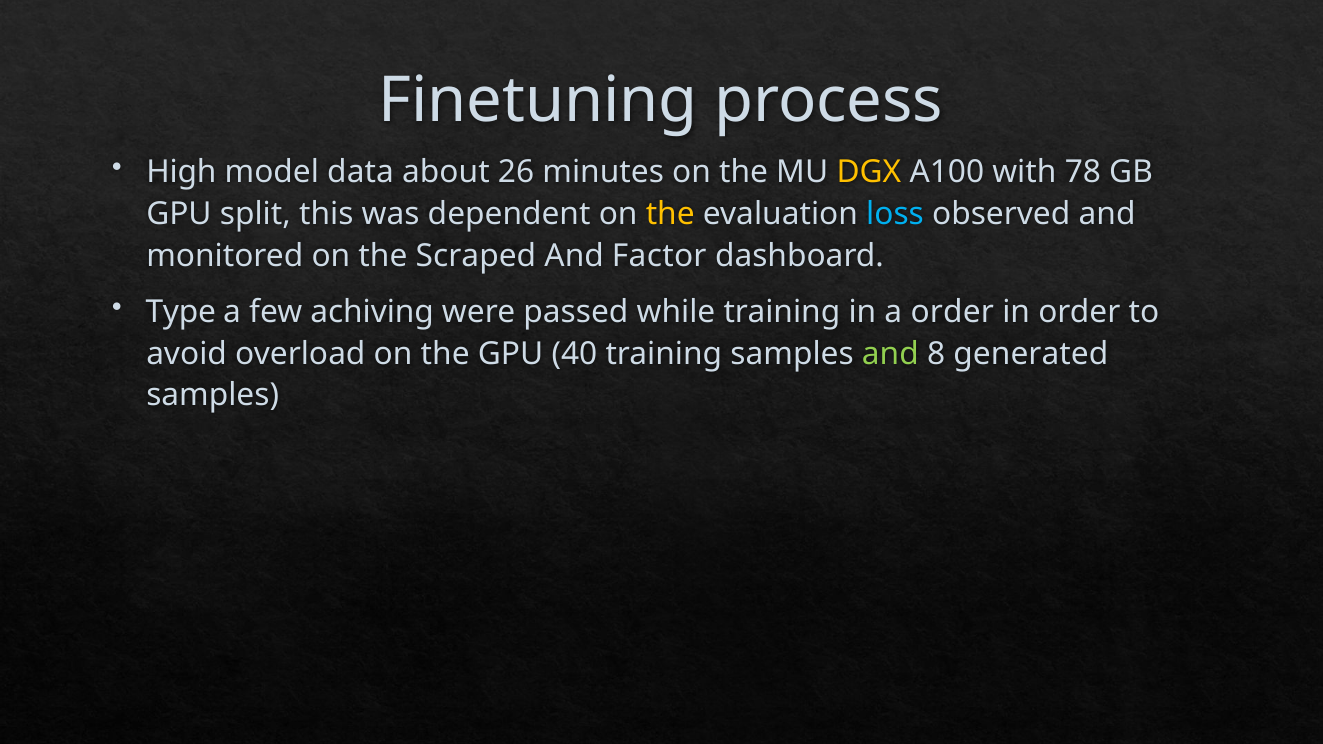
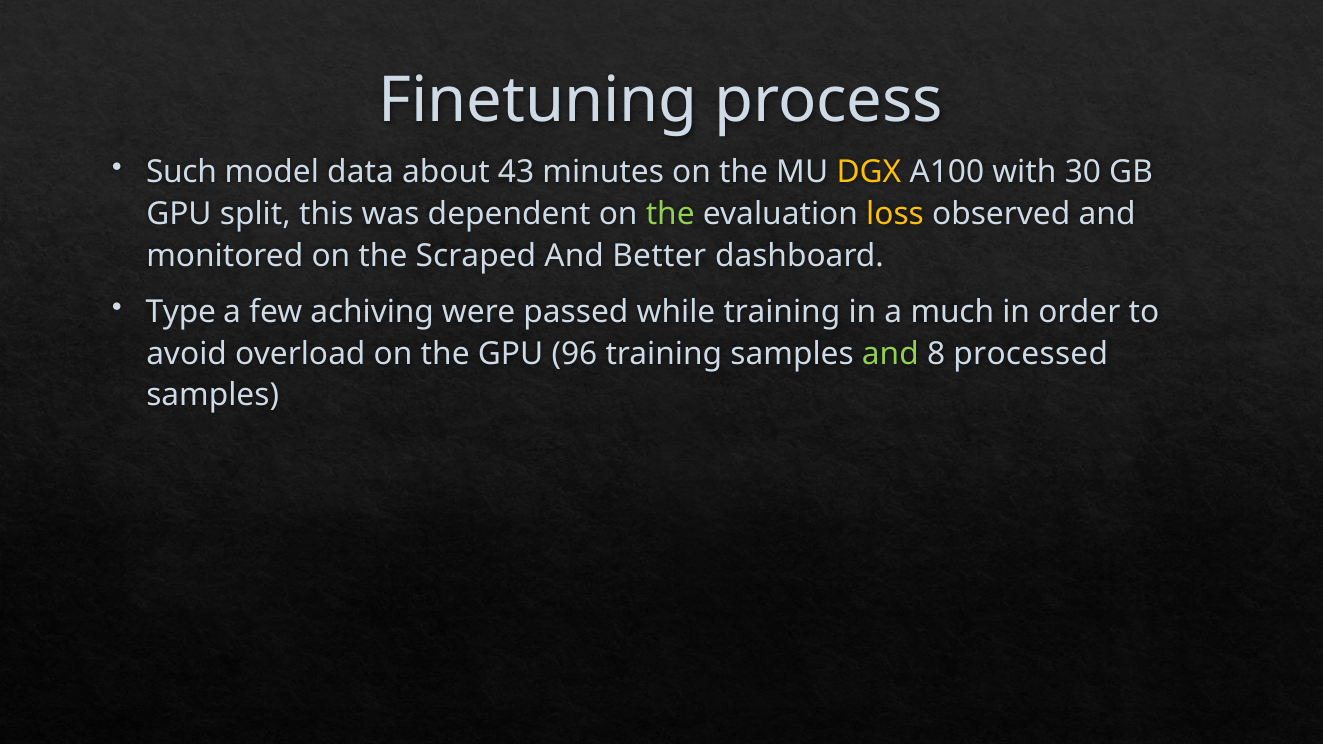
High: High -> Such (181, 172)
26: 26 -> 43 (516, 172)
78: 78 -> 30 (1083, 172)
the colour: yellow -> light green (670, 214)
loss colour: light blue -> yellow (895, 214)
Factor: Factor -> Better (659, 256)
a order: order -> much (952, 312)
40: 40 -> 96 (574, 354)
generated: generated -> processed (1031, 354)
